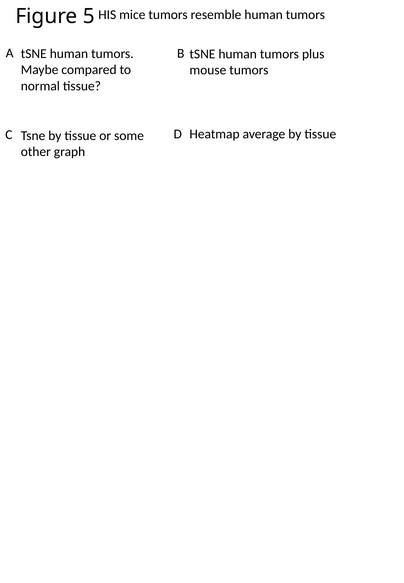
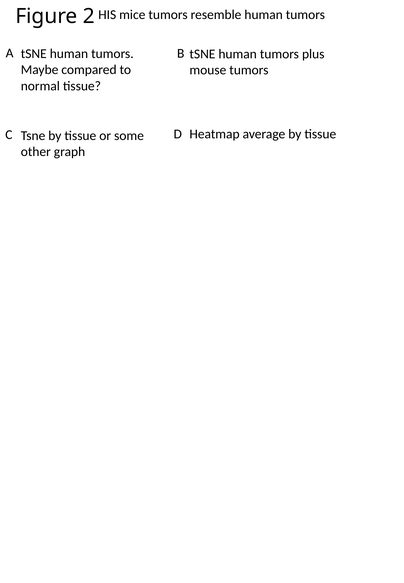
5: 5 -> 2 (89, 16)
